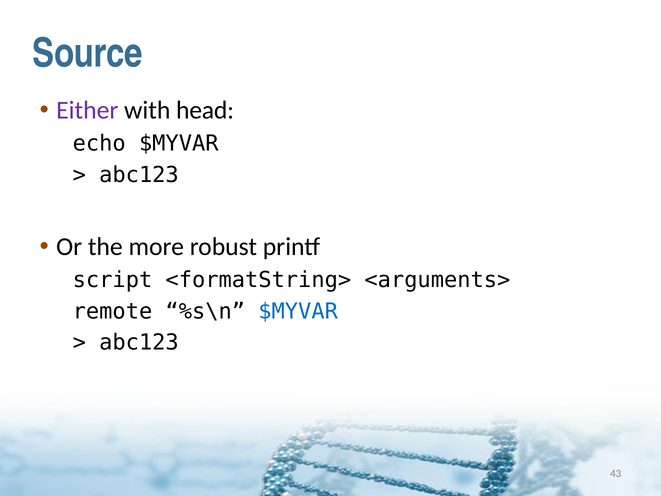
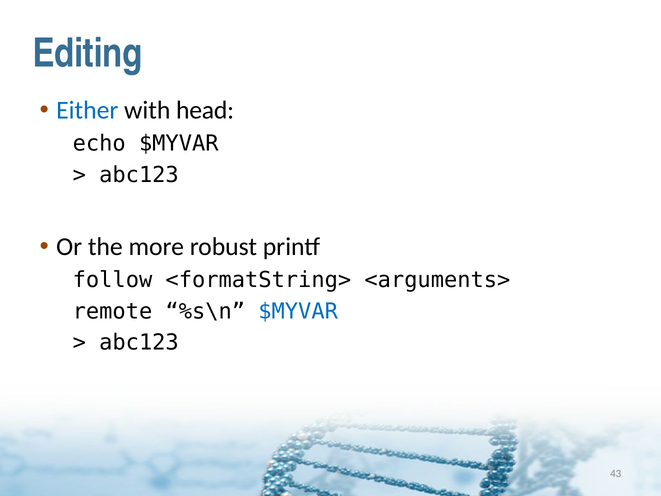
Source: Source -> Editing (87, 53)
Either colour: purple -> blue (87, 110)
script: script -> follow (112, 280)
